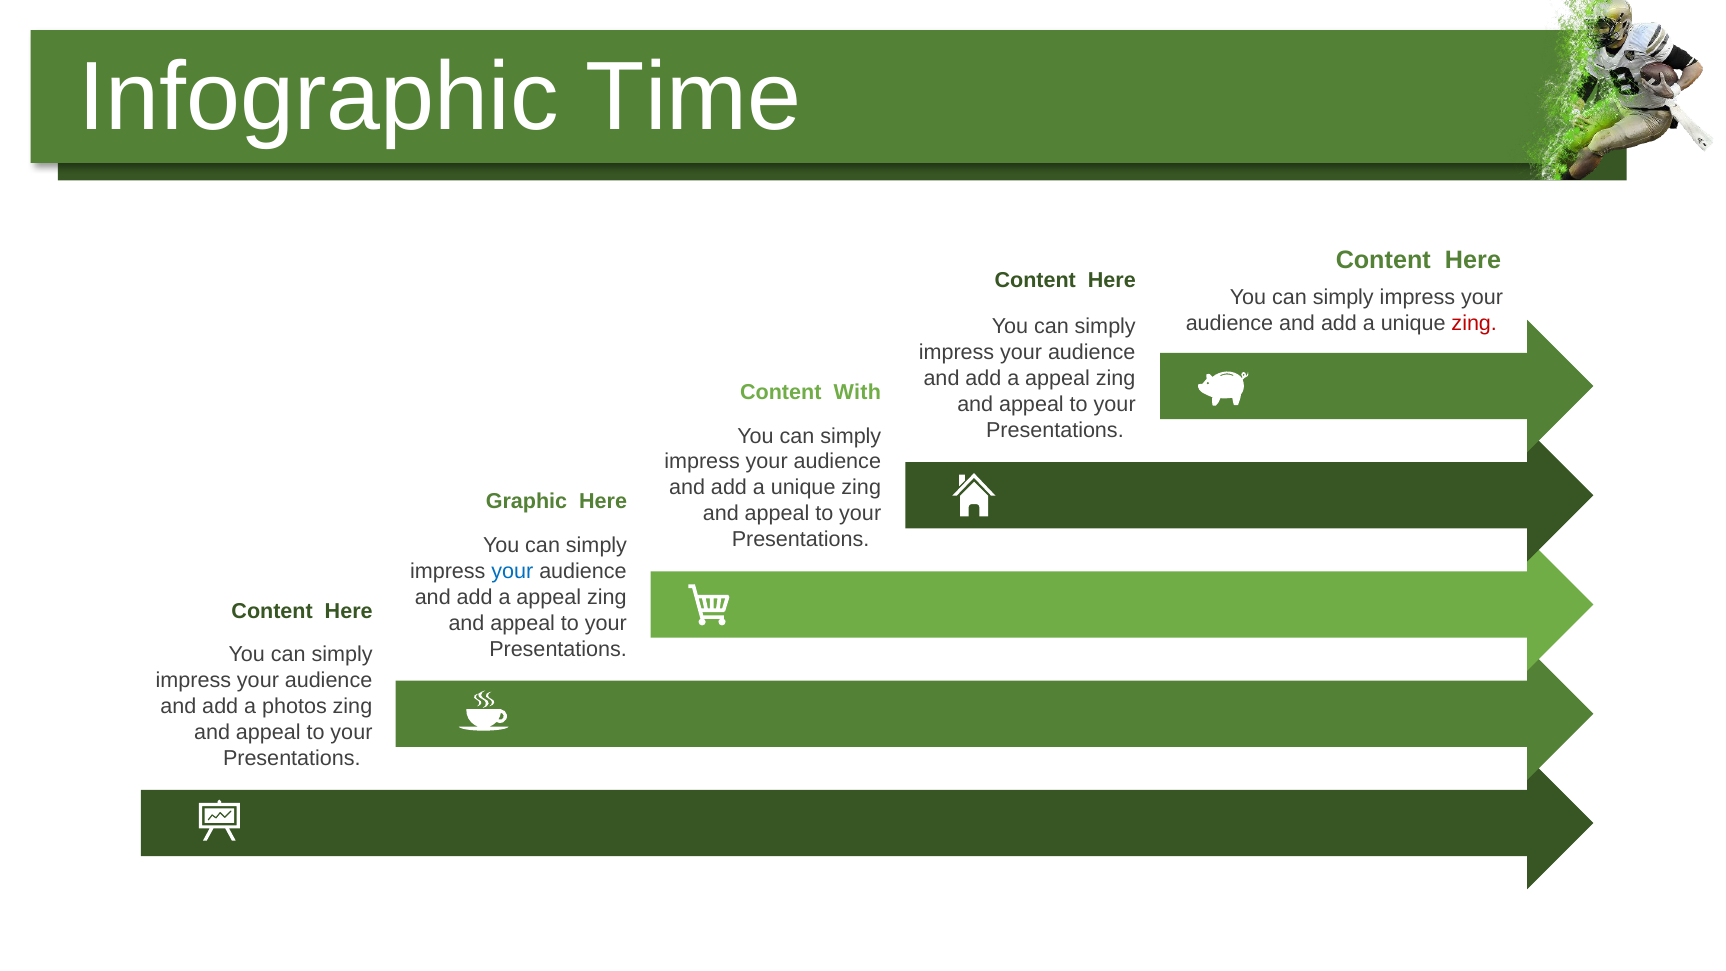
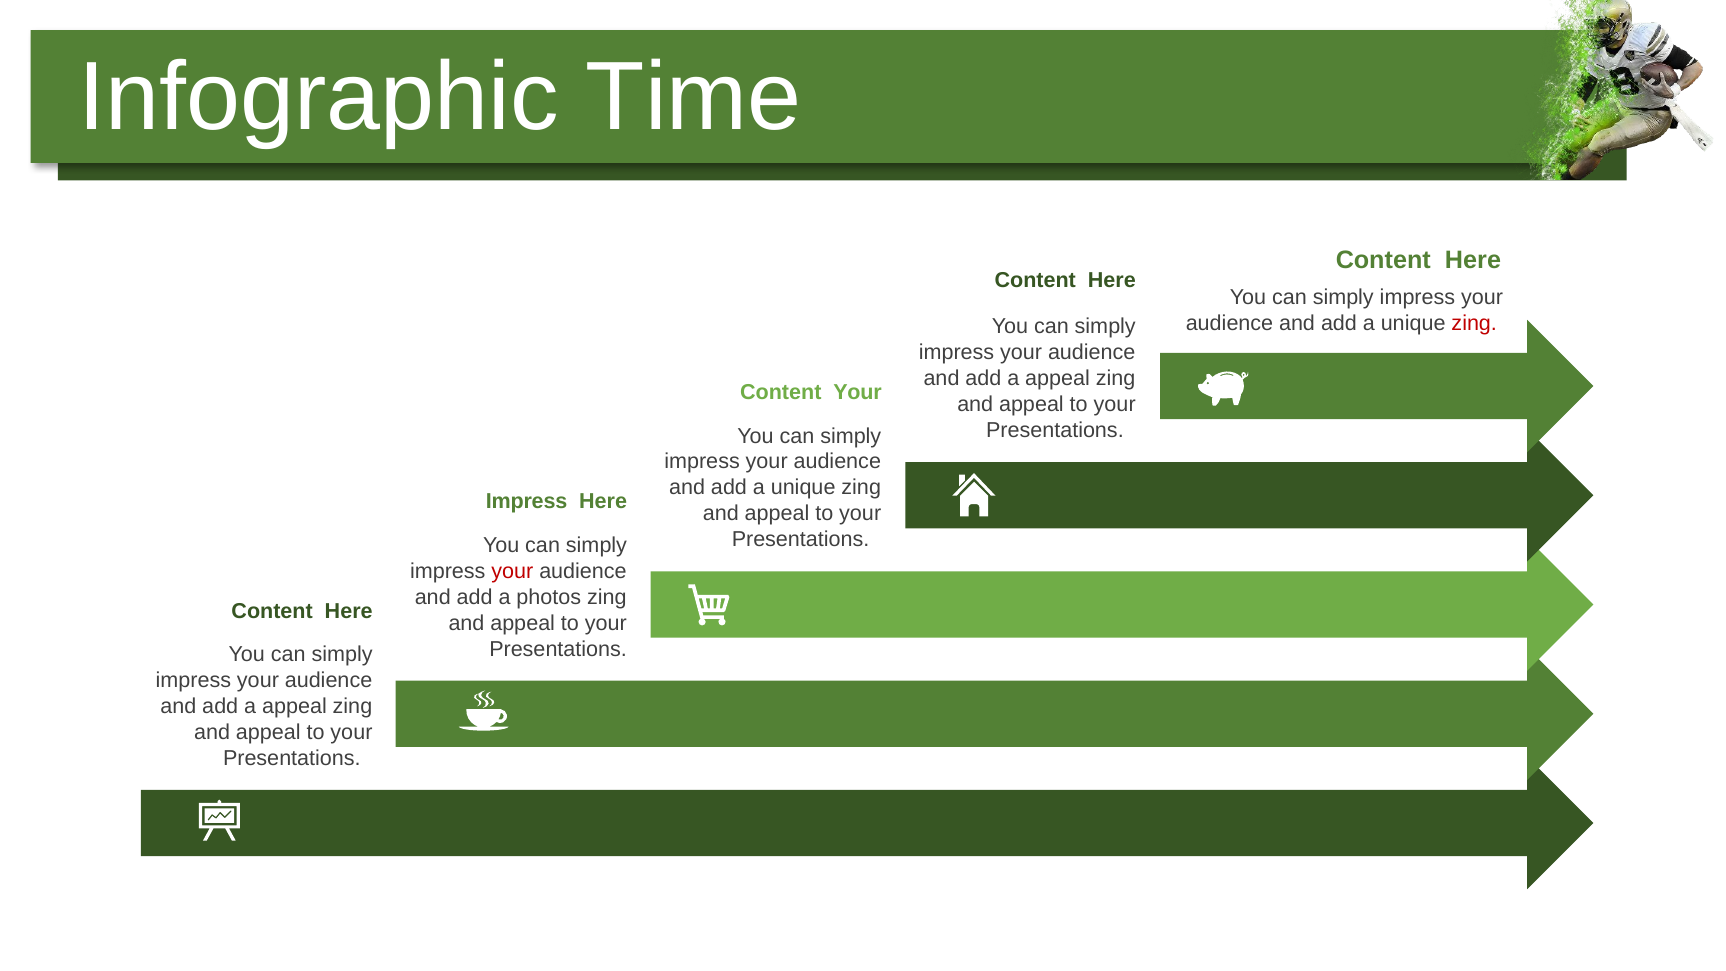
Content With: With -> Your (858, 392)
Graphic: Graphic -> Impress (527, 502)
your colour: blue -> red (512, 571)
appeal: appeal -> photos (549, 597)
photos: photos -> appeal (294, 706)
